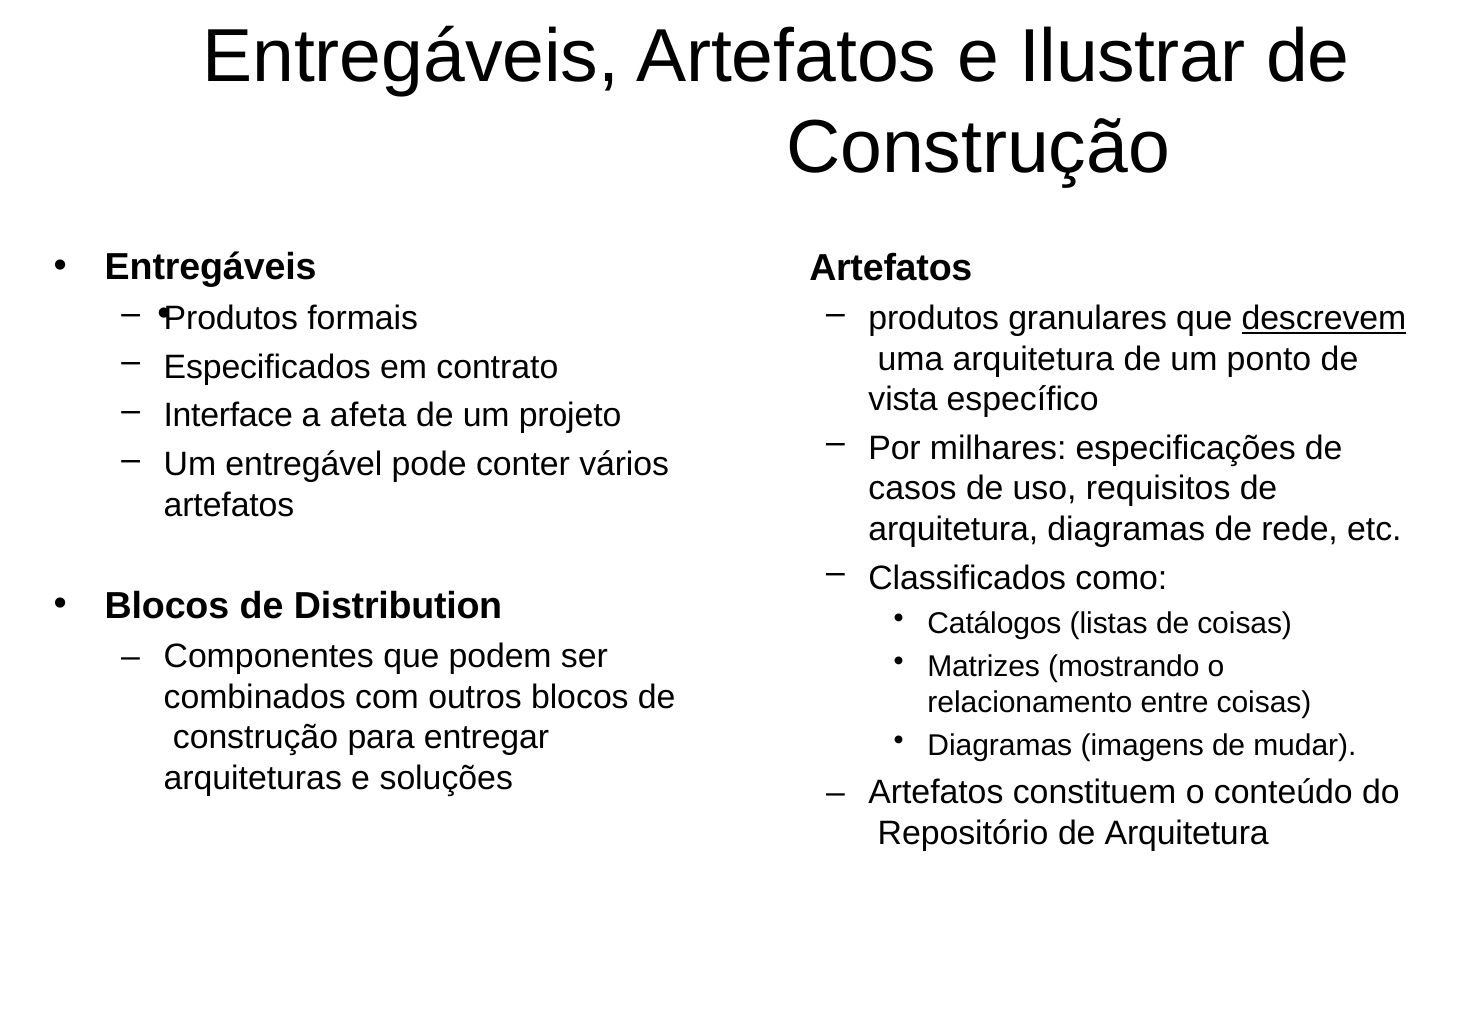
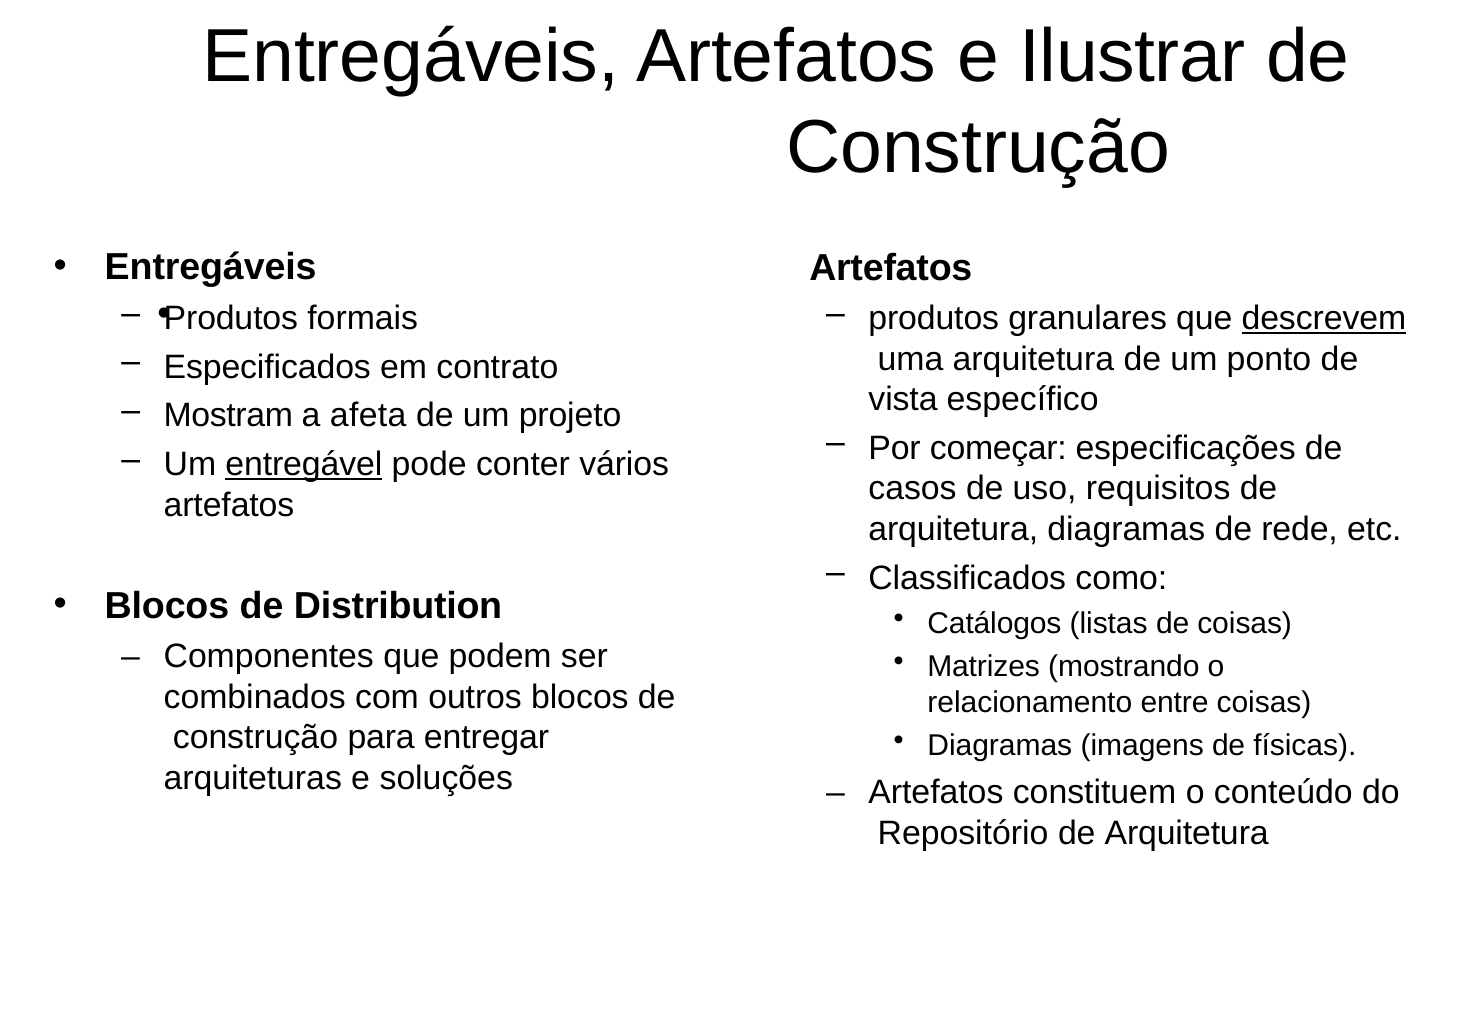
Interface: Interface -> Mostram (228, 416)
milhares: milhares -> começar (998, 448)
entregável underline: none -> present (304, 465)
mudar: mudar -> físicas (1305, 746)
